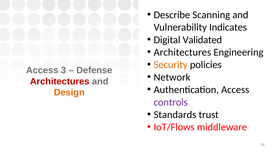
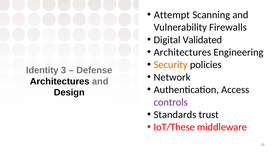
Describe: Describe -> Attempt (172, 15)
Indicates: Indicates -> Firewalls (228, 27)
Access: Access -> Identity (42, 70)
Architectures colour: red -> black (60, 81)
Design colour: orange -> black (69, 92)
IoT/Flows: IoT/Flows -> IoT/These (174, 127)
